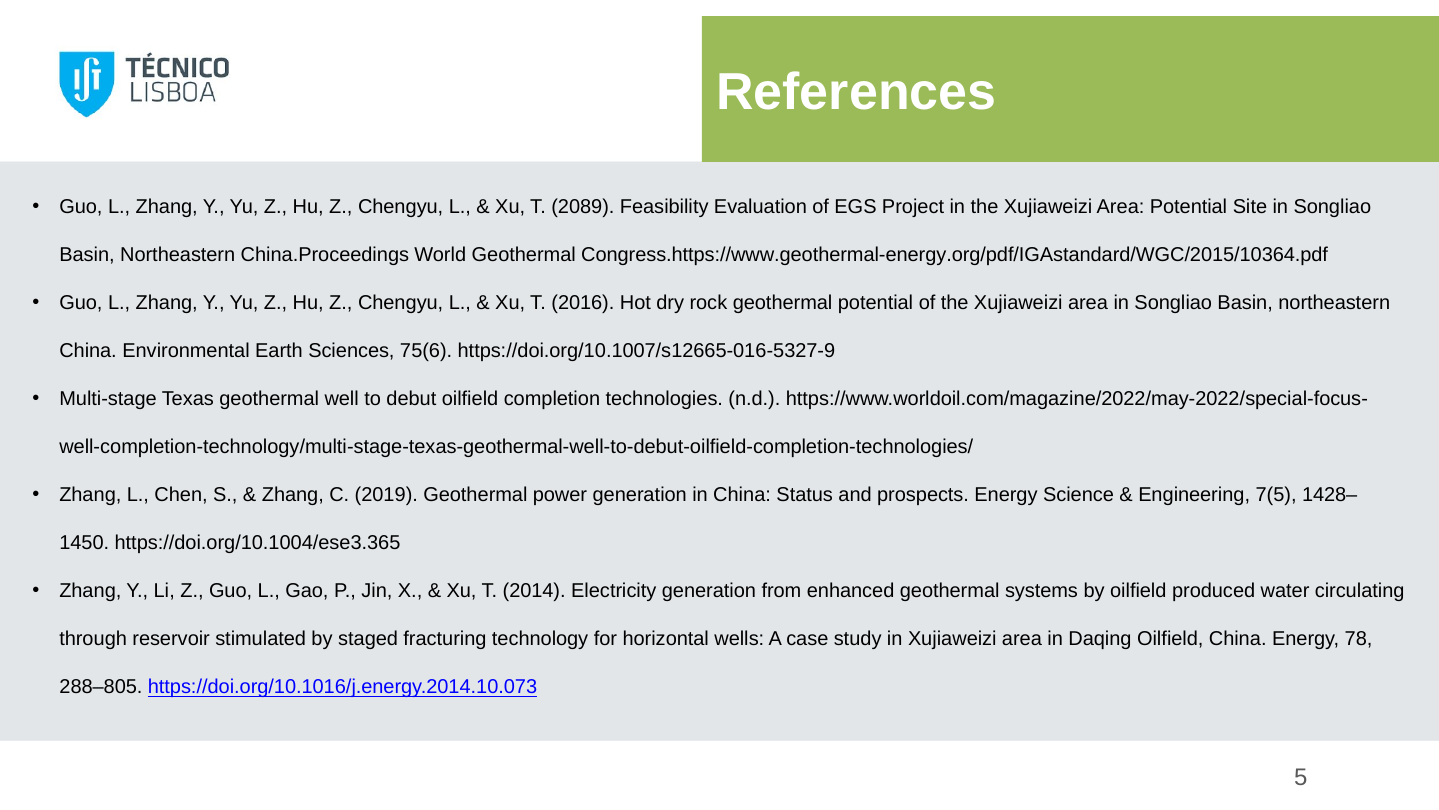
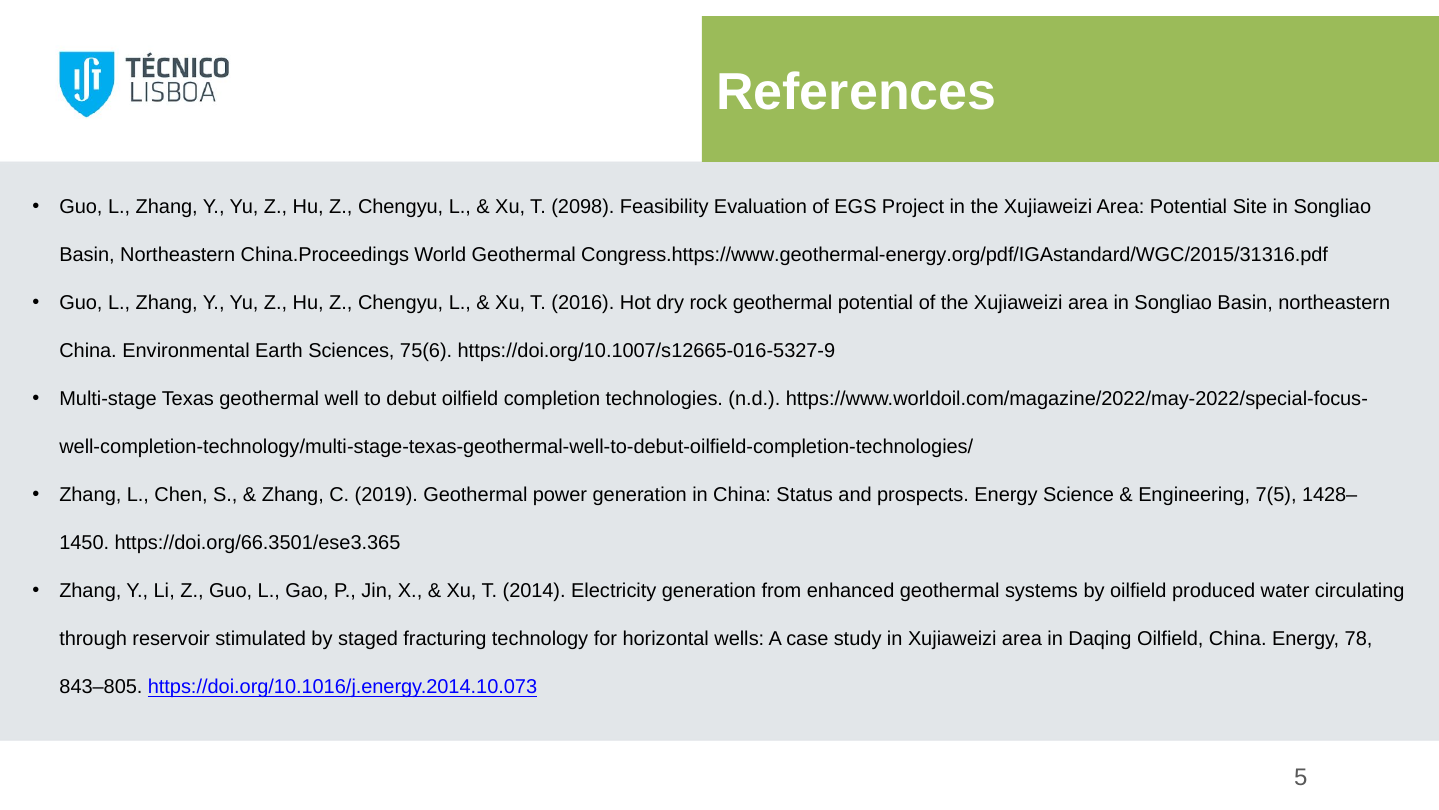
2089: 2089 -> 2098 (583, 206)
Congress.https://www.geothermal-energy.org/pdf/IGAstandard/WGC/2015/10364.pdf: Congress.https://www.geothermal-energy.org/pdf/IGAstandard/WGC/2015/10364.pdf -> Congress.https://www.geothermal-energy.org/pdf/IGAstandard/WGC/2015/31316.pdf (955, 255)
https://doi.org/10.1004/ese3.365: https://doi.org/10.1004/ese3.365 -> https://doi.org/66.3501/ese3.365 (258, 543)
288–805: 288–805 -> 843–805 (101, 687)
